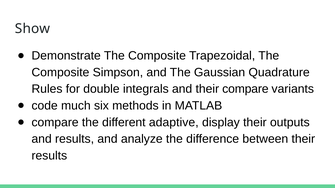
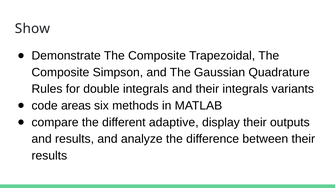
their compare: compare -> integrals (245, 89)
much: much -> areas (76, 106)
